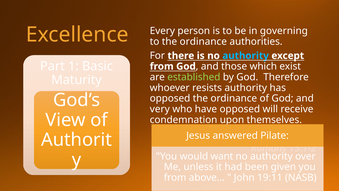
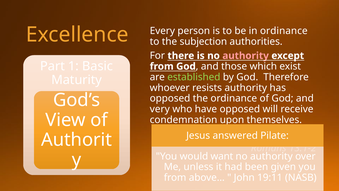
in governing: governing -> ordinance (284, 31)
to the ordinance: ordinance -> subjection (203, 41)
authority colour: light blue -> pink (246, 56)
